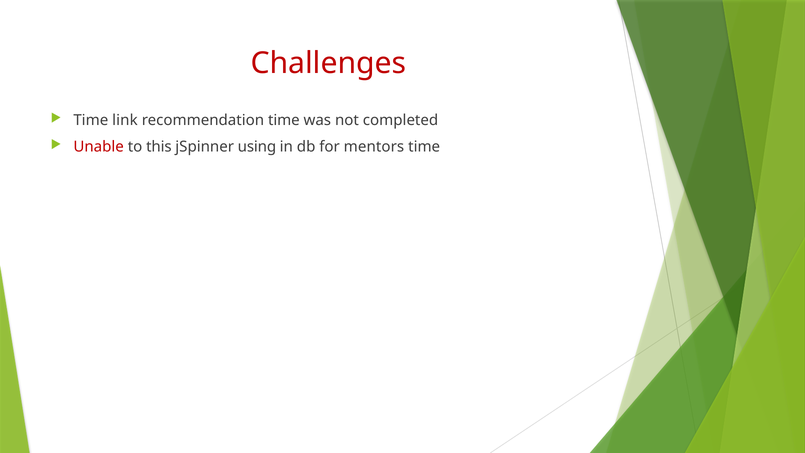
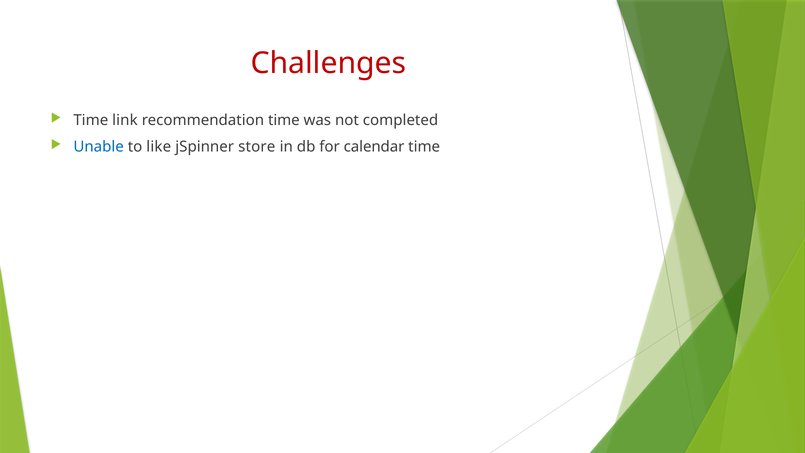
Unable colour: red -> blue (99, 147)
this: this -> like (159, 147)
using: using -> store (257, 147)
mentors: mentors -> calendar (374, 147)
